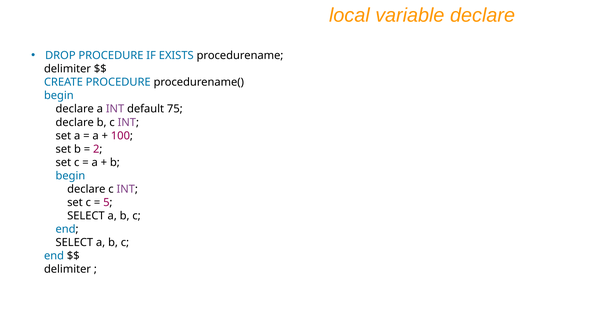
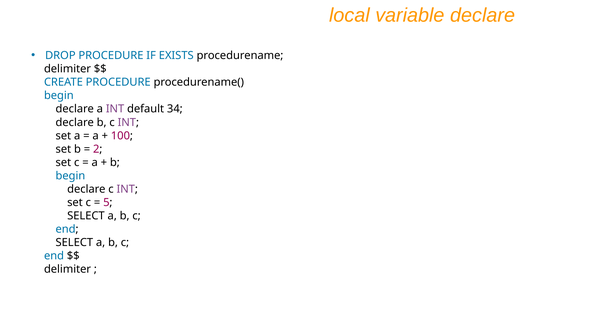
75: 75 -> 34 (175, 109)
